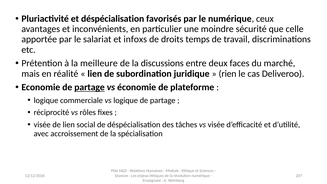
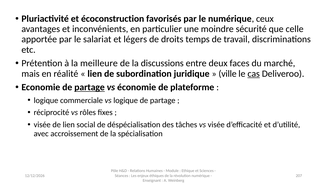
et déspécialisation: déspécialisation -> écoconstruction (113, 19)
infoxs: infoxs -> légers (135, 39)
rien: rien -> ville (228, 74)
cas underline: none -> present (254, 74)
